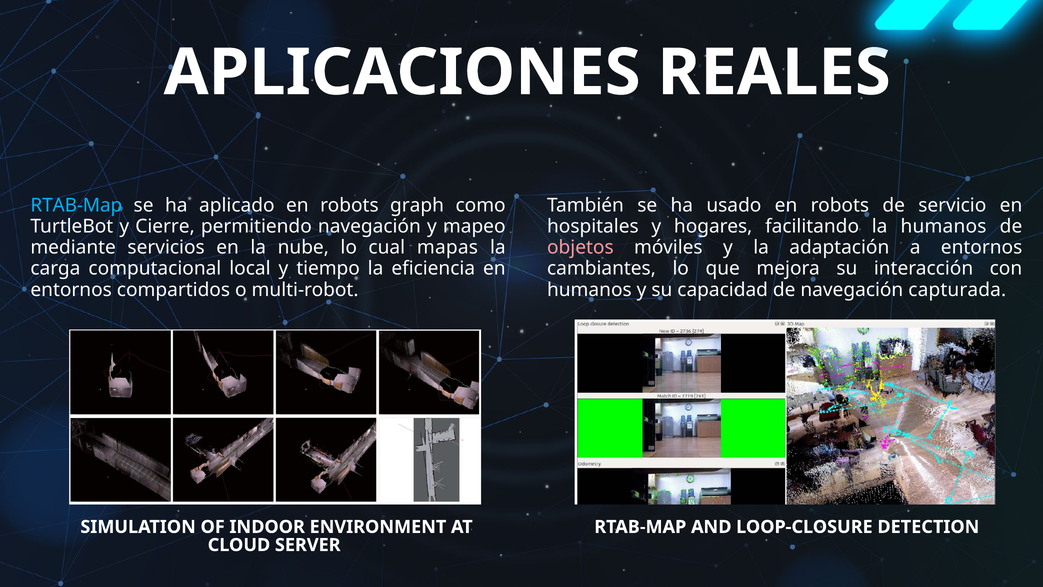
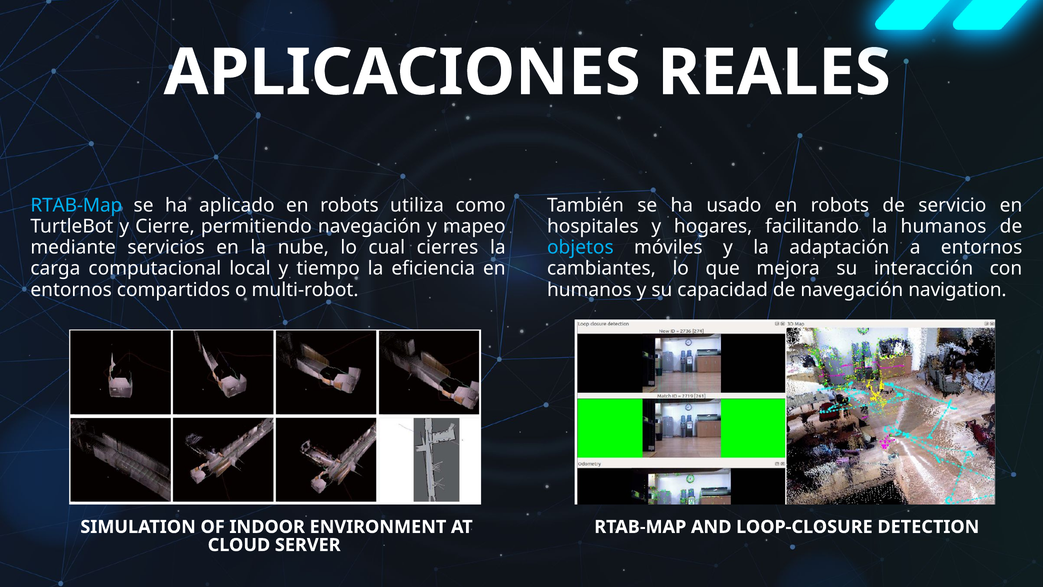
graph: graph -> utiliza (417, 205)
mapas: mapas -> cierres (447, 247)
objetos colour: pink -> light blue (580, 247)
capturada: capturada -> navigation (957, 290)
